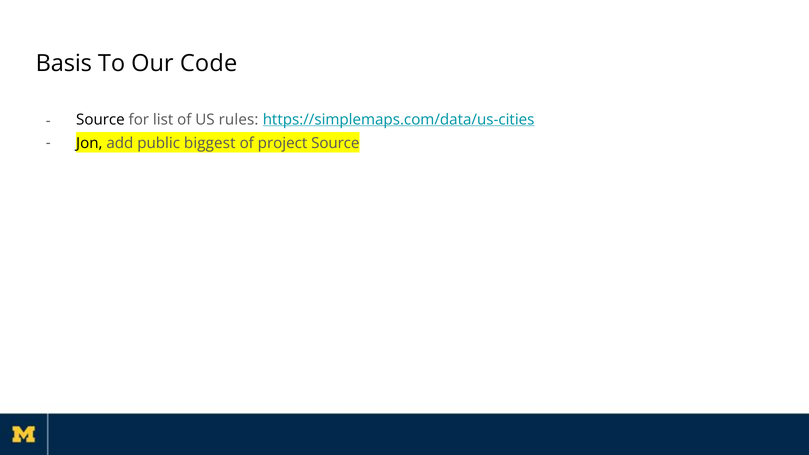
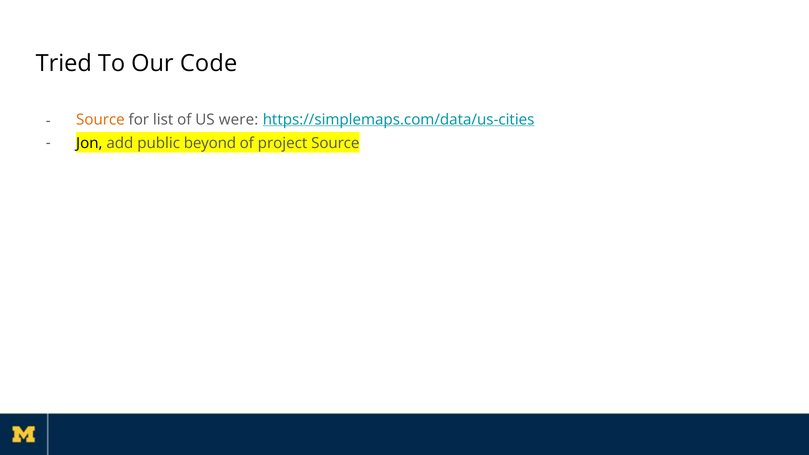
Basis: Basis -> Tried (64, 63)
Source colour: black -> orange (100, 120)
rules: rules -> were (239, 120)
biggest: biggest -> beyond (210, 143)
